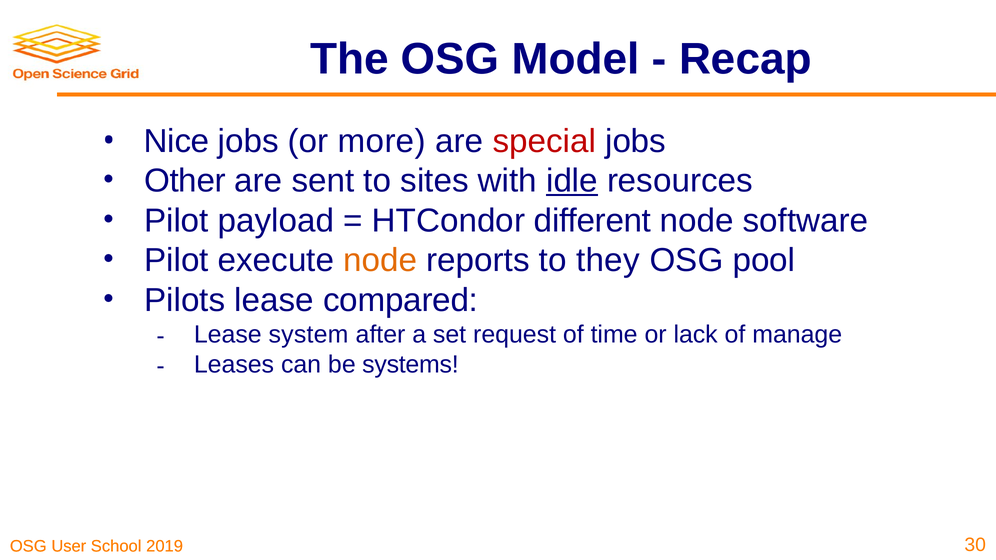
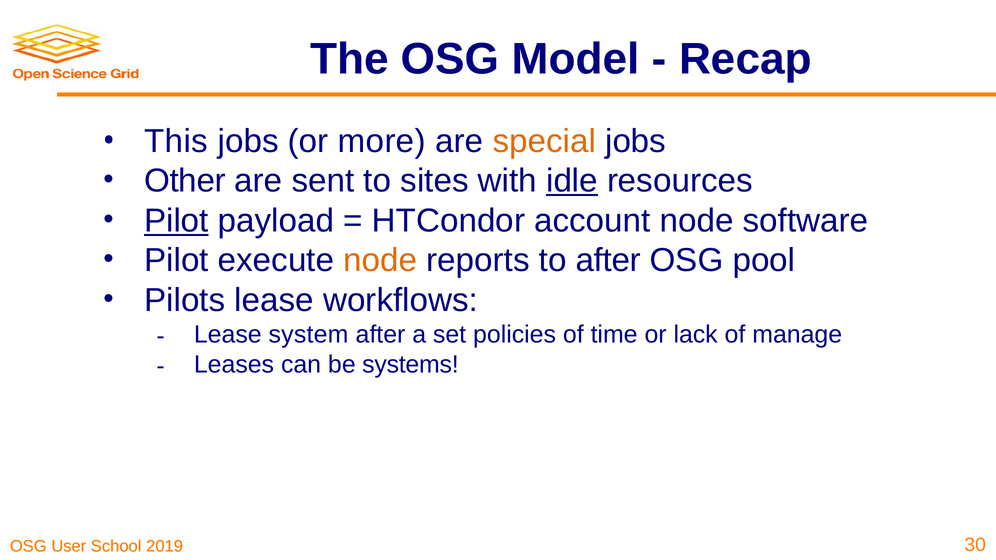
Nice: Nice -> This (176, 141)
special colour: red -> orange (544, 141)
Pilot underline: none -> present (176, 221)
different: different -> account (592, 221)
to they: they -> after (608, 261)
compared: compared -> workflows (400, 301)
request: request -> policies (515, 335)
